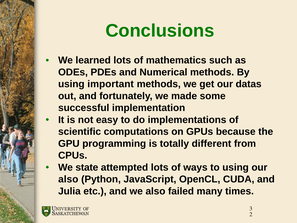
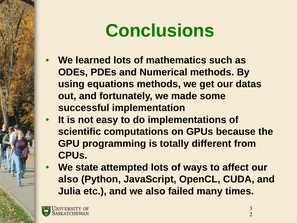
important: important -> equations (111, 84)
to using: using -> affect (236, 167)
